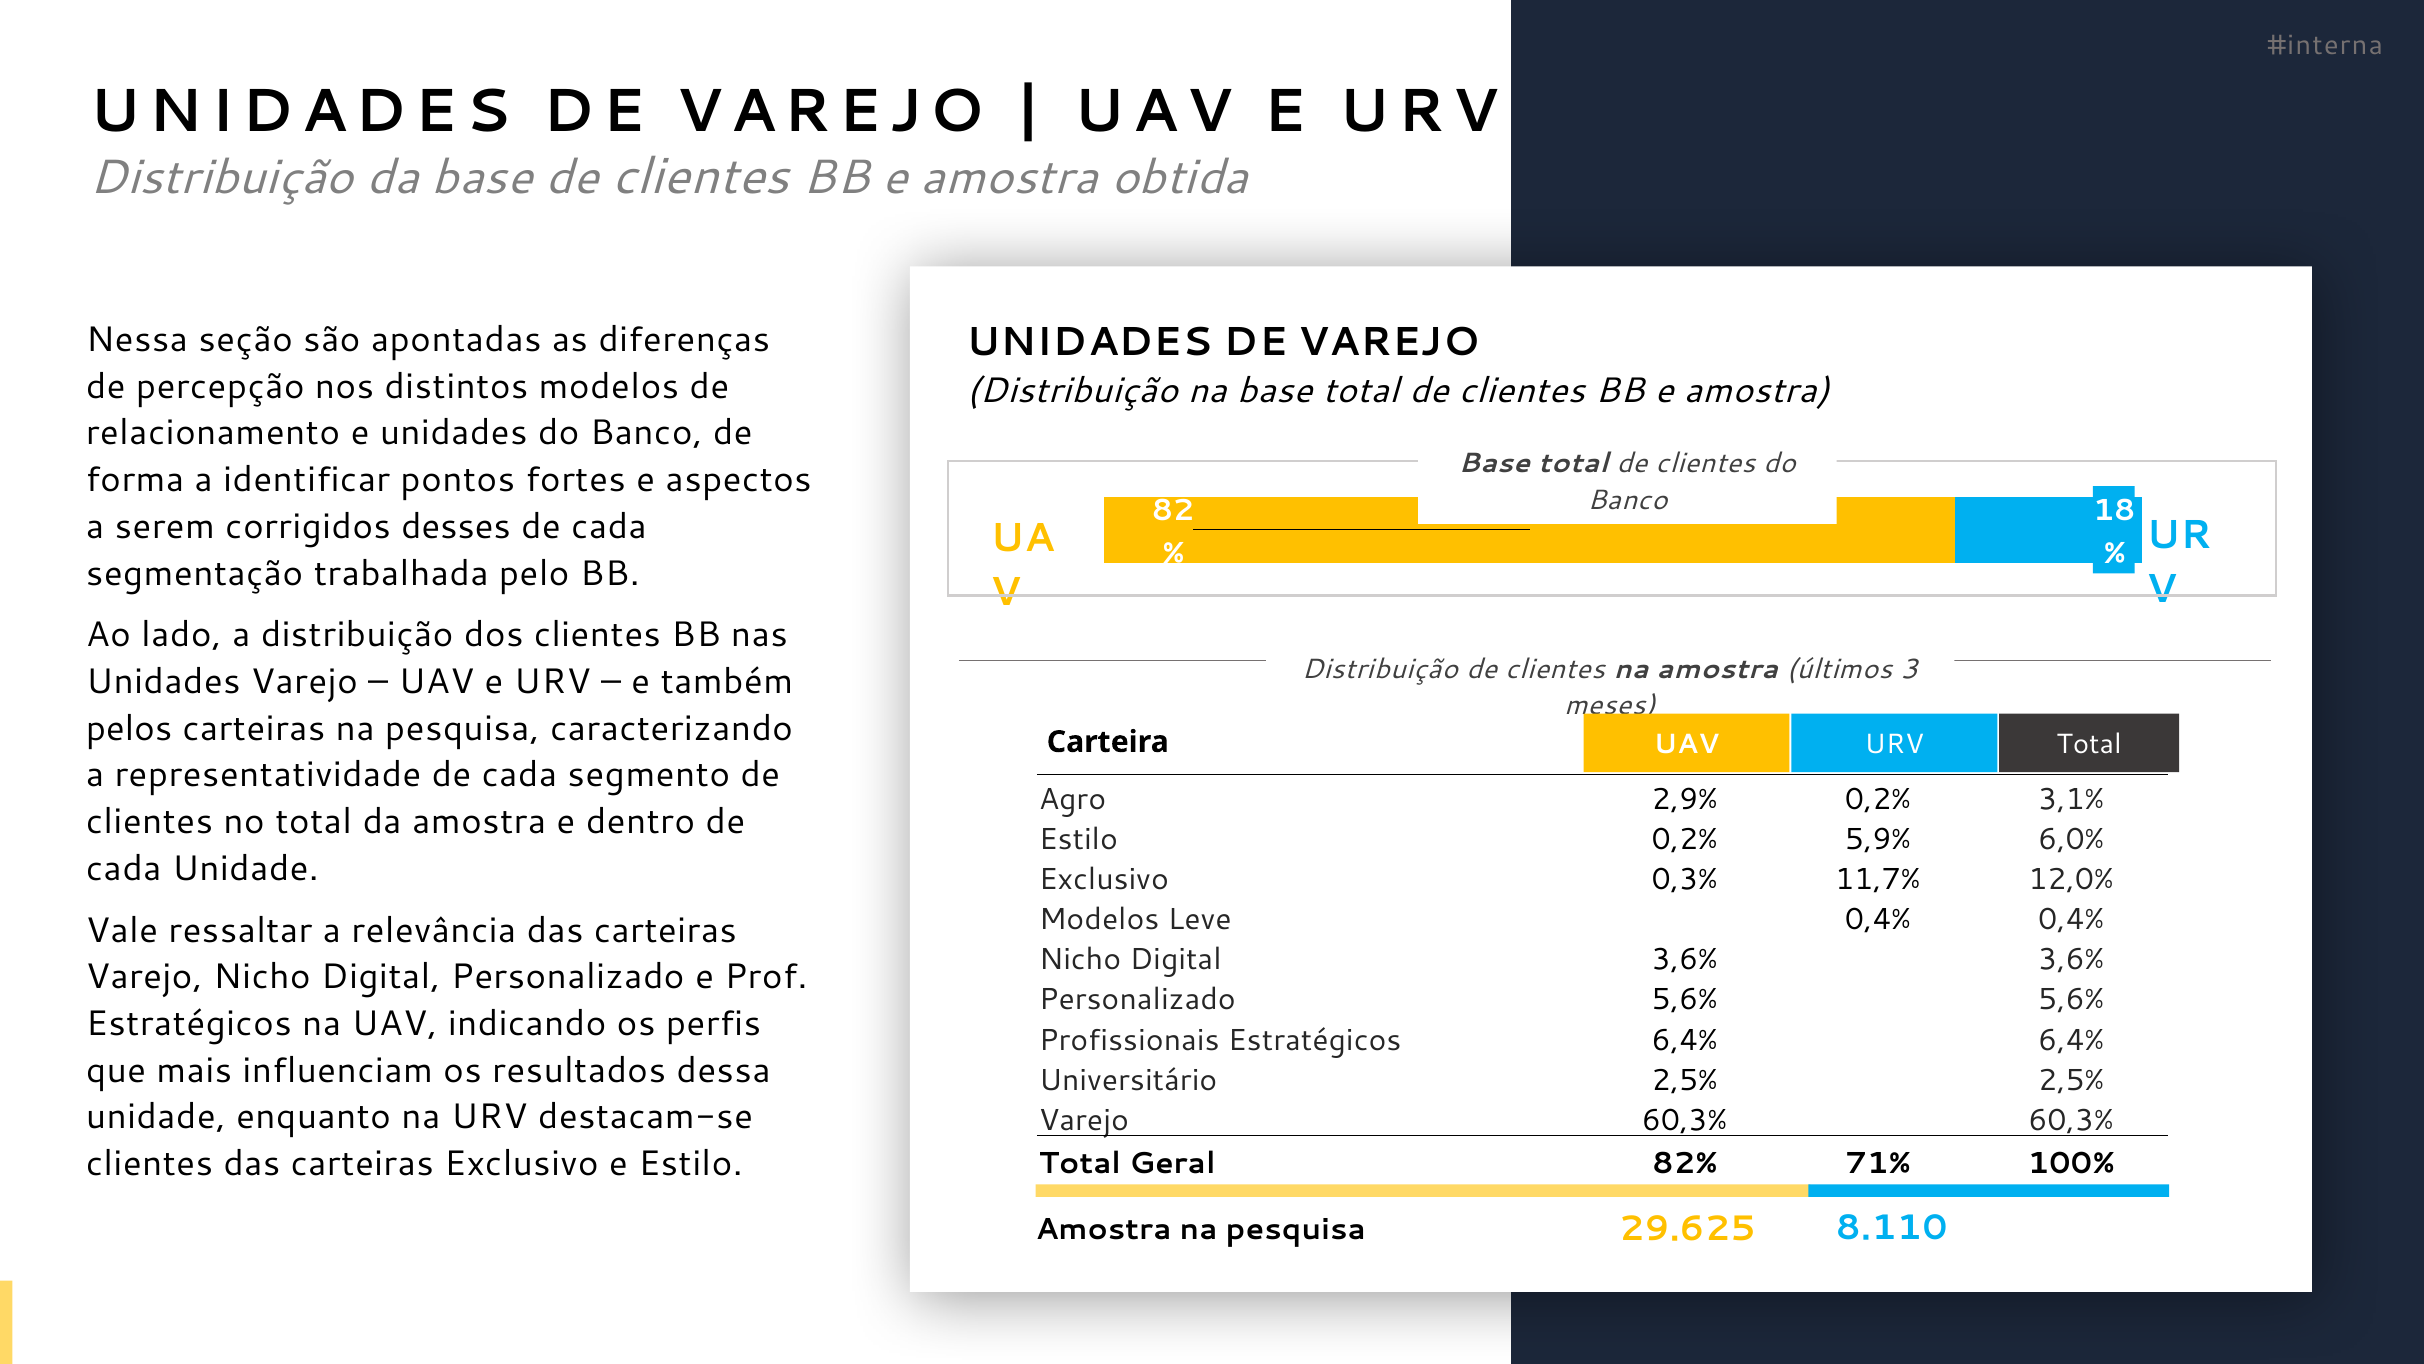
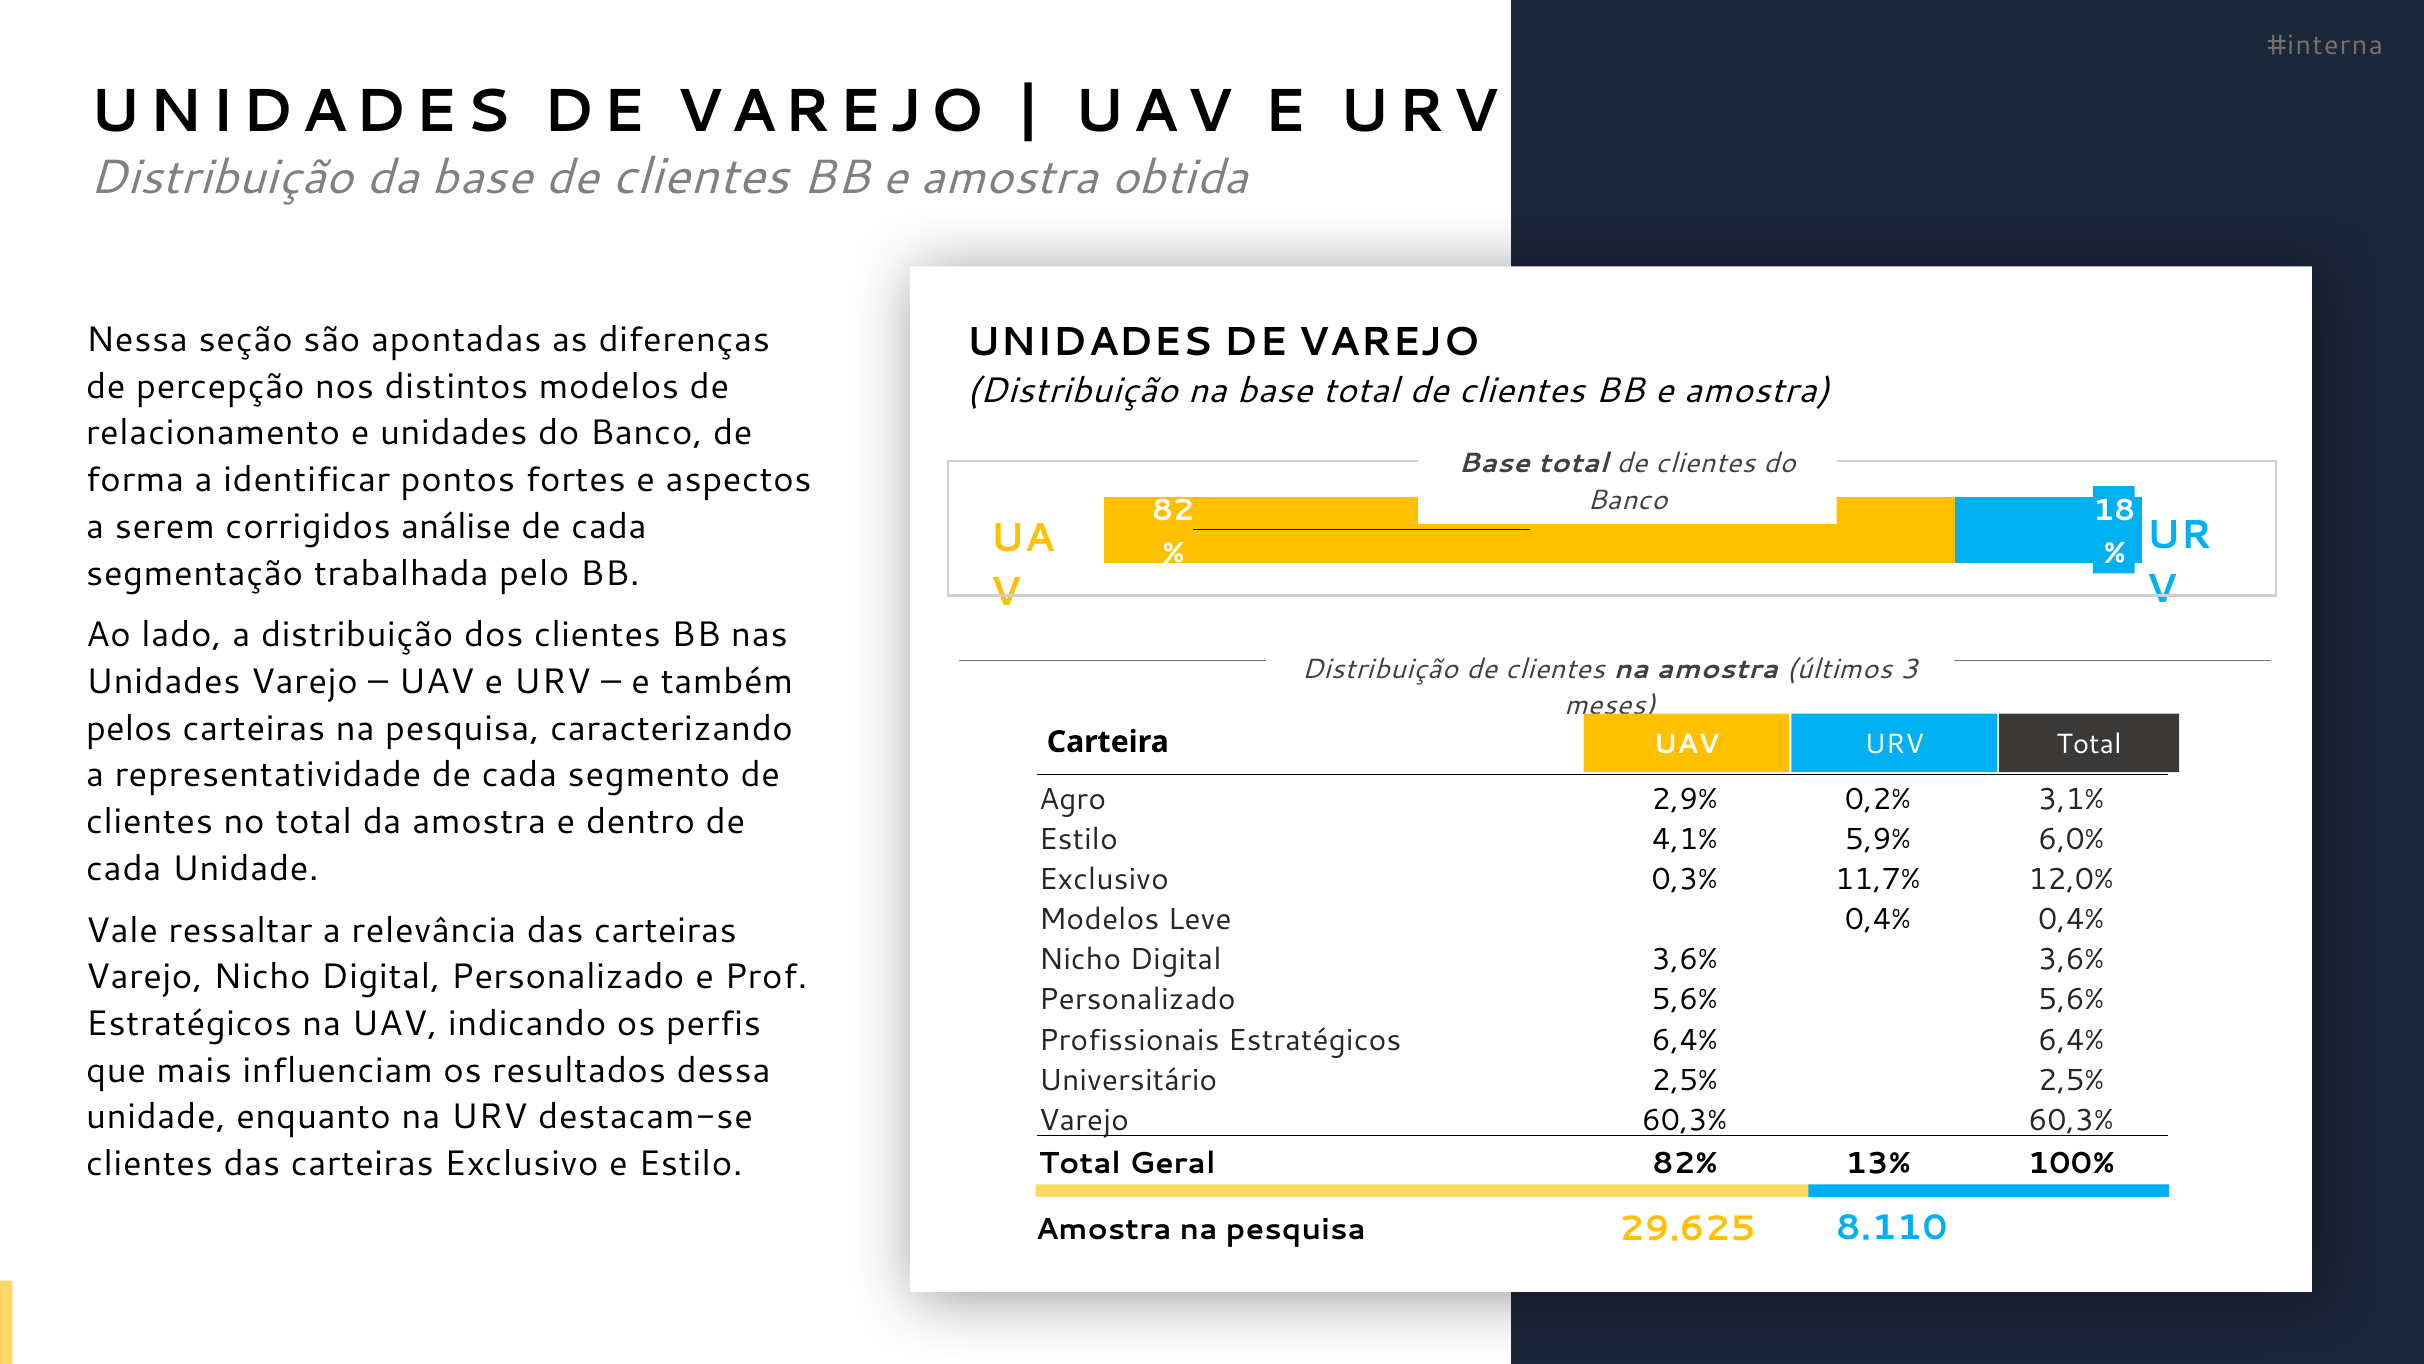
desses: desses -> análise (456, 526)
Estilo 0,2%: 0,2% -> 4,1% (1685, 839)
71%: 71% -> 13% (1878, 1163)
